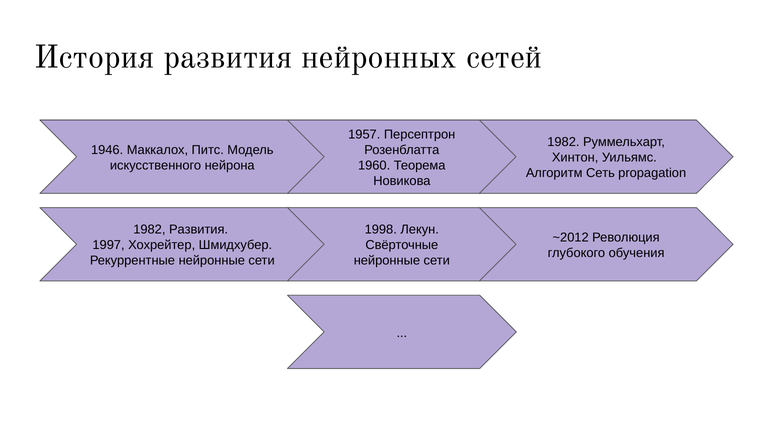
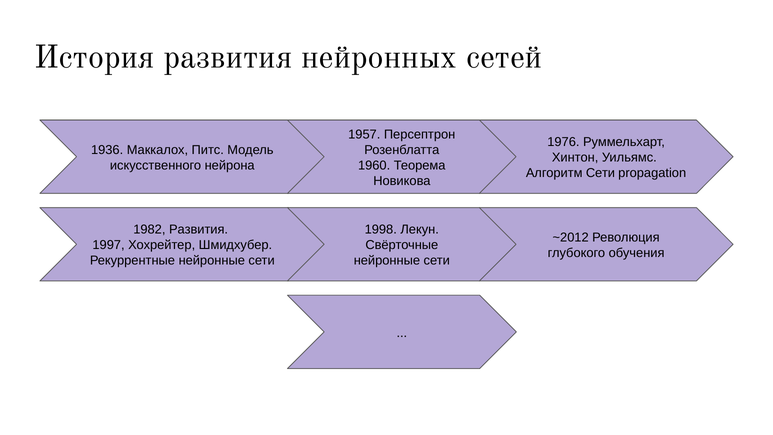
1982: 1982 -> 1976 (563, 142)
1946: 1946 -> 1936 (107, 150)
Алгоритм Сеть: Сеть -> Сети (600, 173)
